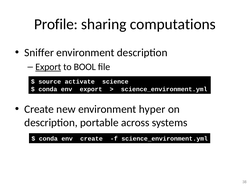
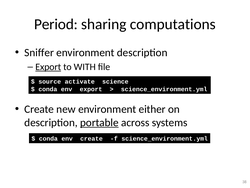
Profile: Profile -> Period (56, 24)
BOOL: BOOL -> WITH (85, 67)
hyper: hyper -> either (152, 109)
portable underline: none -> present (99, 122)
